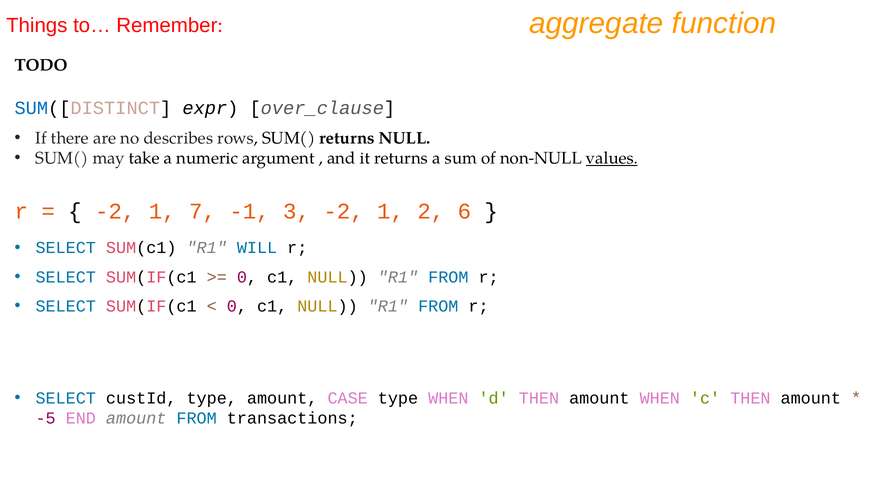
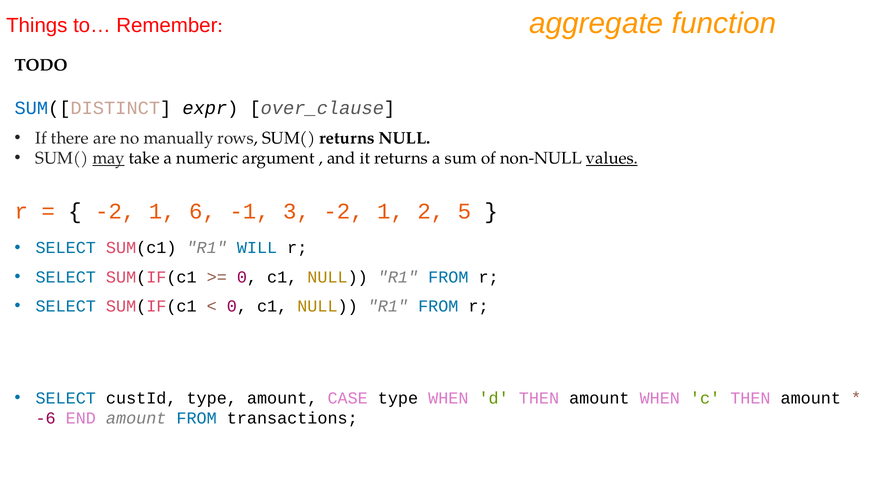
describes: describes -> manually (178, 138)
may underline: none -> present (109, 158)
7: 7 -> 6 (203, 212)
6: 6 -> 5 (464, 212)
-5: -5 -> -6 (46, 419)
